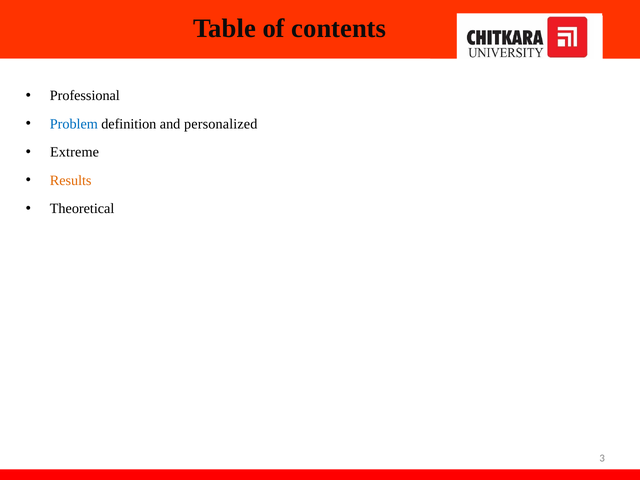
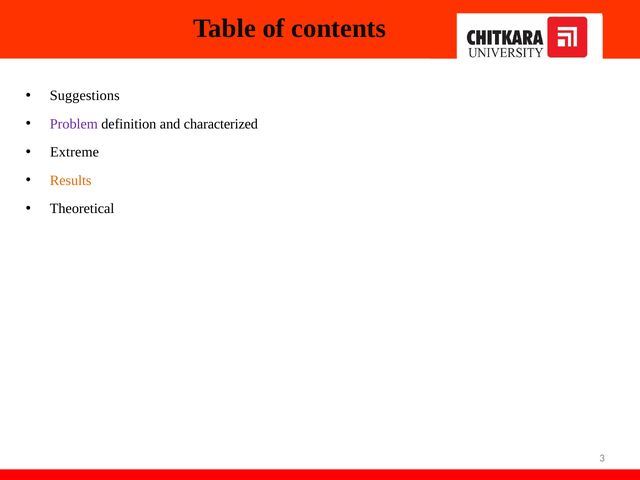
Professional: Professional -> Suggestions (85, 96)
Problem colour: blue -> purple (74, 124)
personalized: personalized -> characterized (221, 124)
